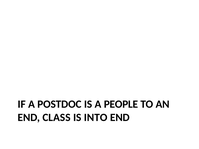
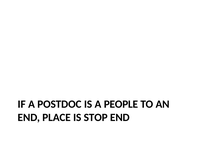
CLASS: CLASS -> PLACE (57, 118)
INTO: INTO -> STOP (96, 118)
